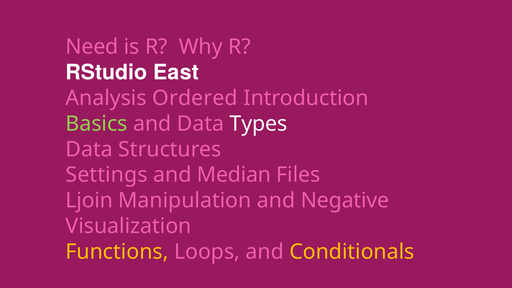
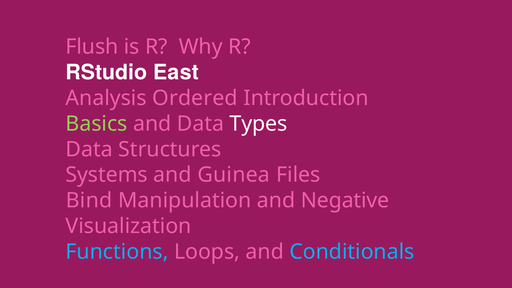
Need: Need -> Flush (92, 47)
Settings: Settings -> Systems (107, 175)
Median: Median -> Guinea (234, 175)
Ljoin: Ljoin -> Bind (89, 201)
Functions colour: yellow -> light blue (117, 252)
Conditionals colour: yellow -> light blue (352, 252)
